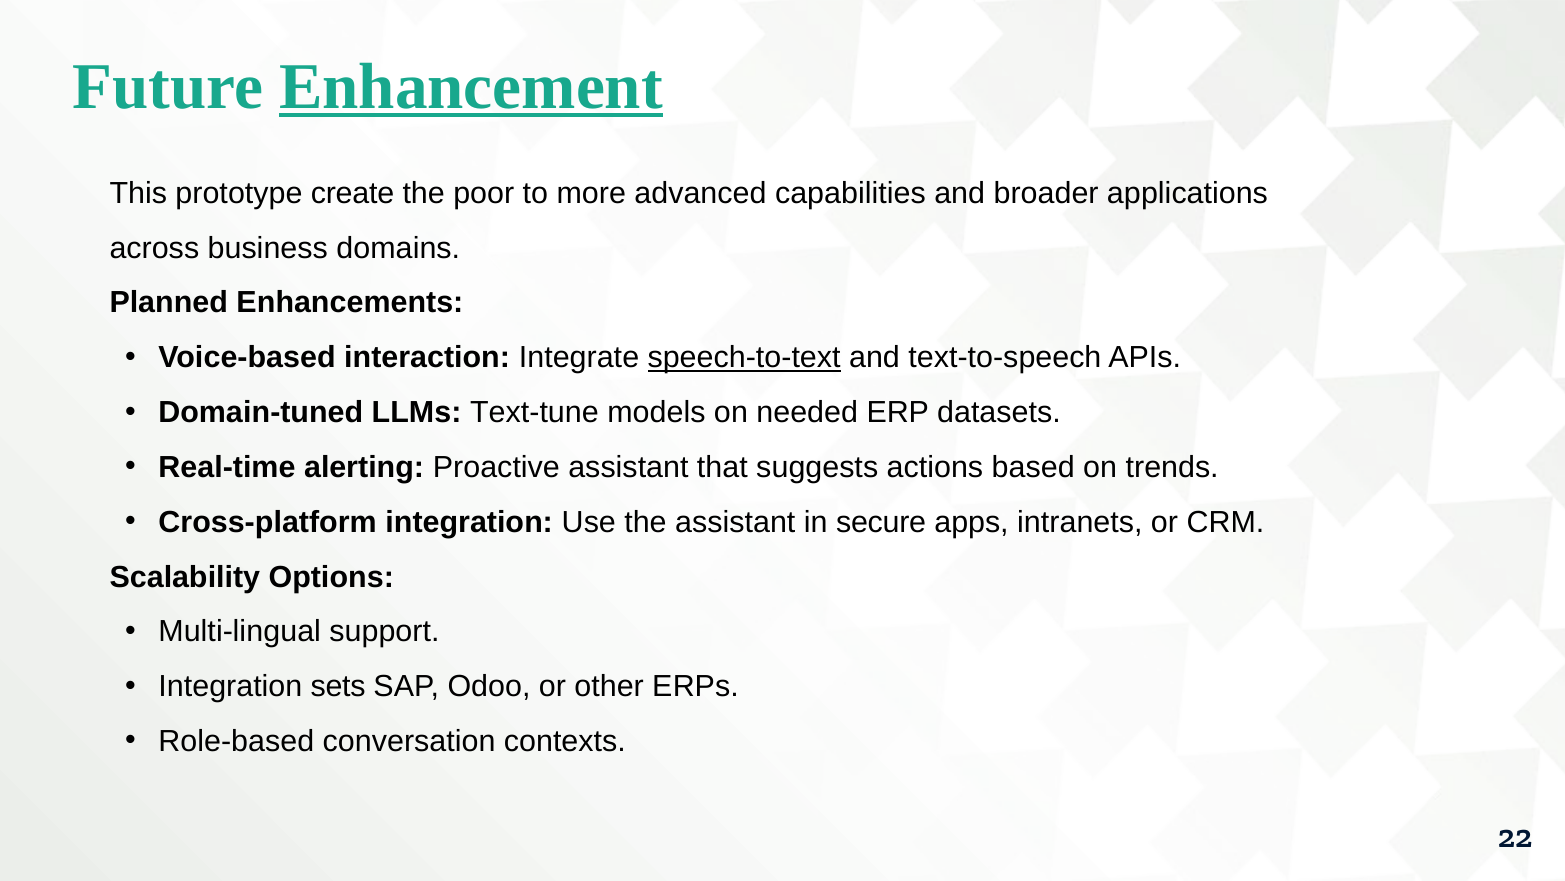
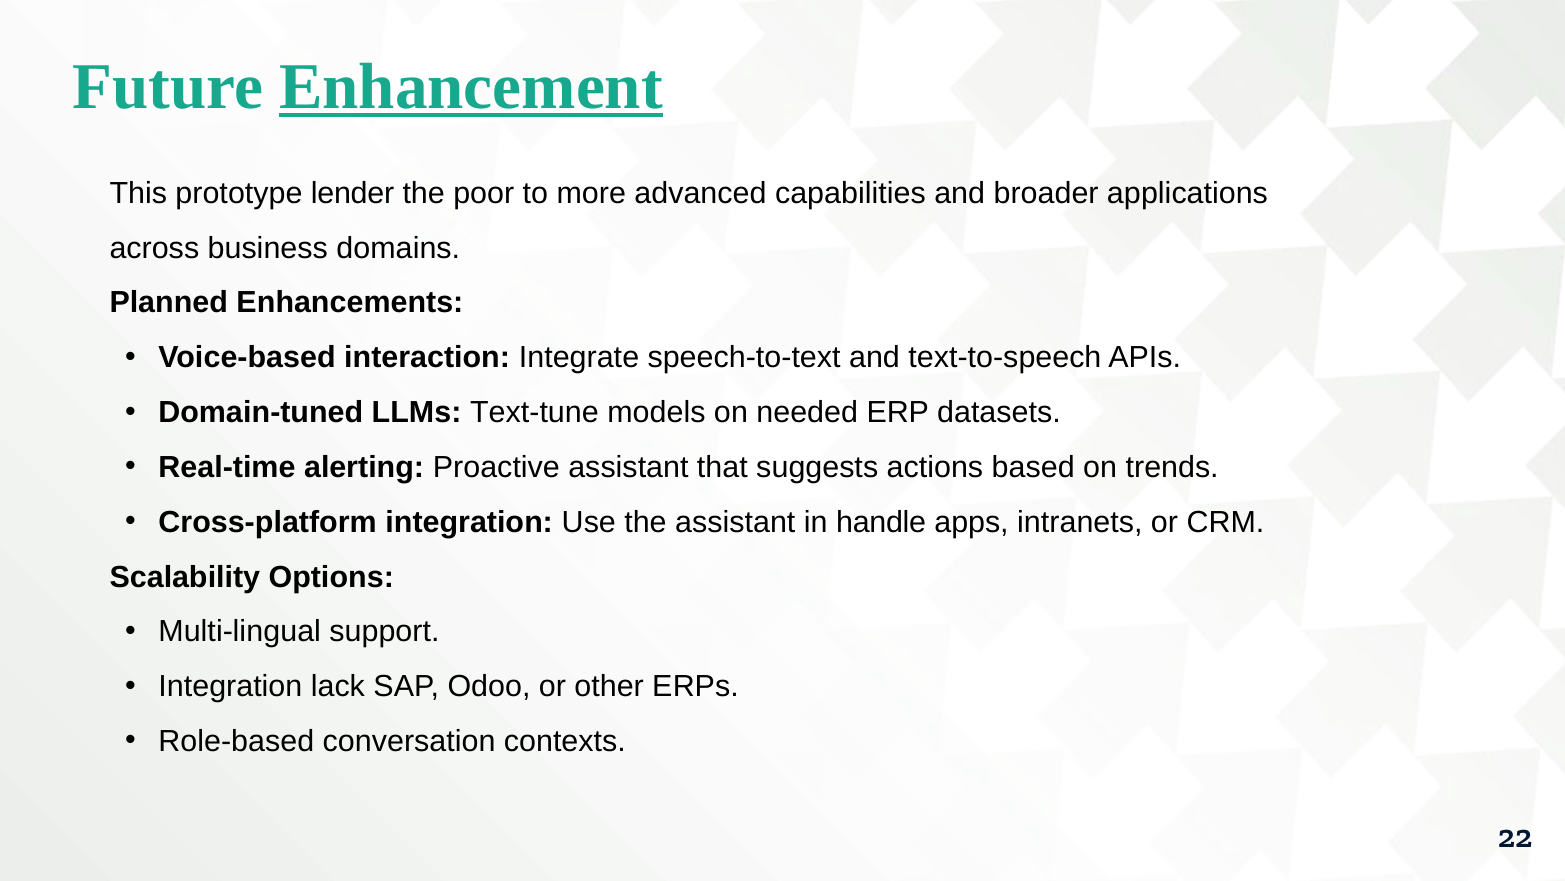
create: create -> lender (353, 193)
speech-to-text underline: present -> none (744, 357)
secure: secure -> handle (881, 522)
sets: sets -> lack (338, 686)
